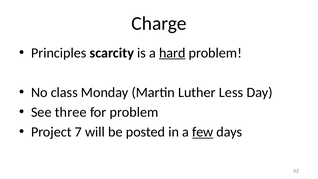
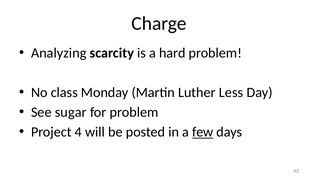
Principles: Principles -> Analyzing (59, 53)
hard underline: present -> none (172, 53)
three: three -> sugar (71, 112)
7: 7 -> 4 (78, 132)
